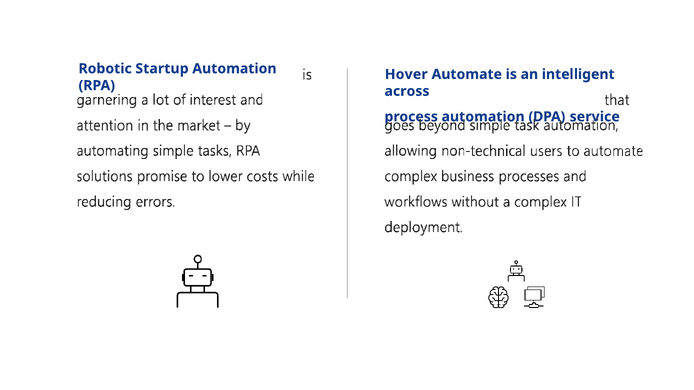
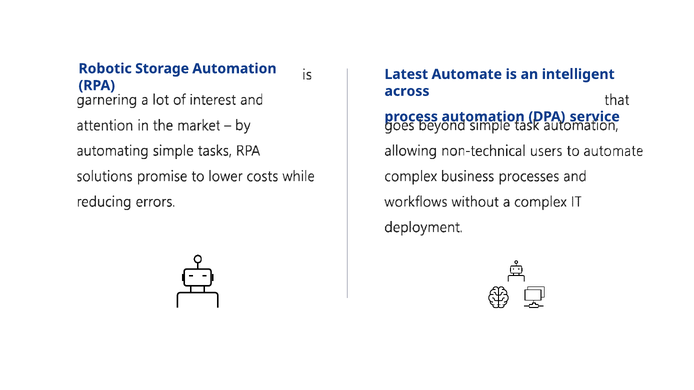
Startup: Startup -> Storage (162, 69)
Hover: Hover -> Latest (406, 74)
